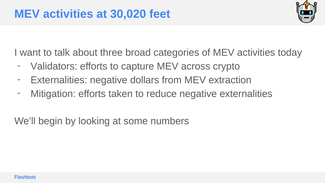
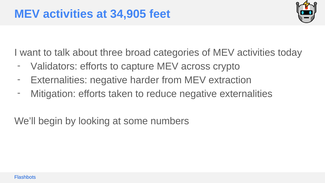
30,020: 30,020 -> 34,905 (128, 14)
dollars: dollars -> harder (145, 80)
